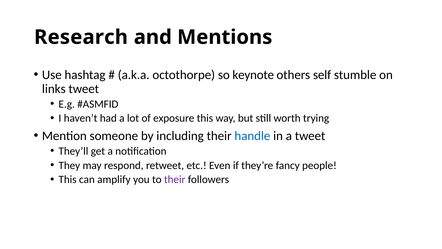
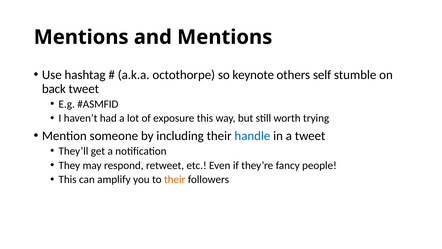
Research: Research -> Mentions (81, 37)
links: links -> back (54, 89)
their colour: purple -> orange (175, 179)
